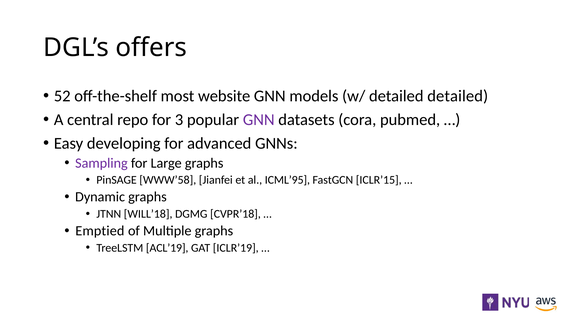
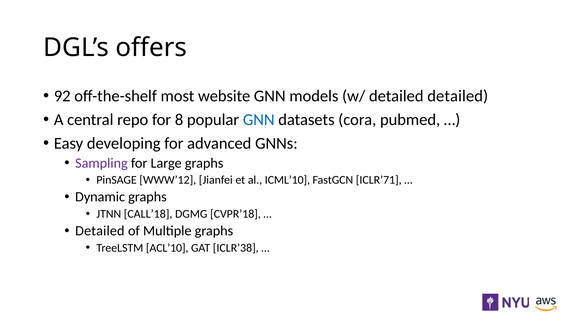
52: 52 -> 92 (62, 96)
3: 3 -> 8 (179, 120)
GNN colour: purple -> blue (259, 120)
WWW’58: WWW’58 -> WWW’12 (168, 180)
ICML’95: ICML’95 -> ICML’10 (287, 180)
ICLR’15: ICLR’15 -> ICLR’71 (379, 180)
WILL’18: WILL’18 -> CALL’18 (148, 214)
Emptied: Emptied -> Detailed (100, 231)
ACL’19: ACL’19 -> ACL’10 (167, 248)
ICLR’19: ICLR’19 -> ICLR’38 (236, 248)
